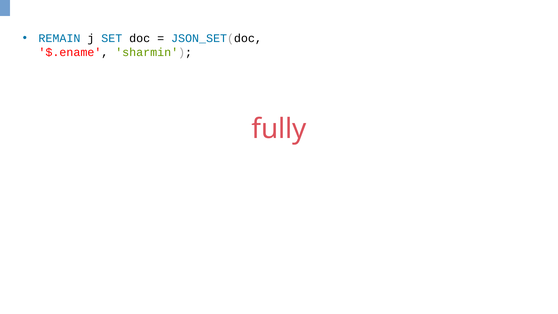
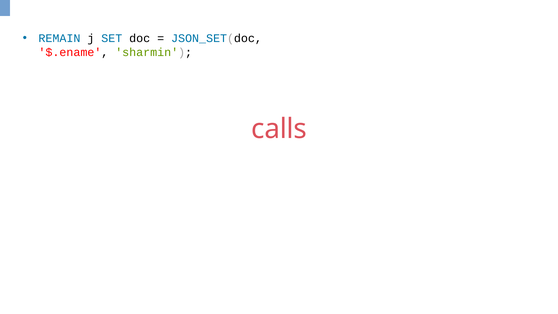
fully: fully -> calls (279, 129)
